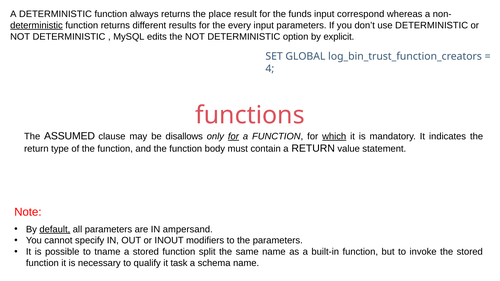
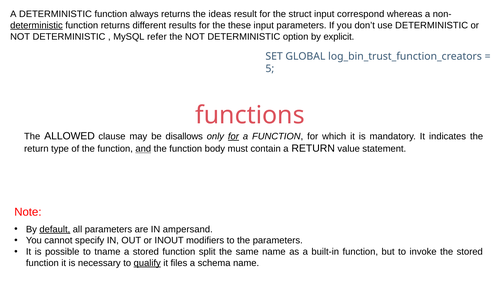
place: place -> ideas (220, 14)
funds: funds -> struct (300, 14)
every: every -> these (240, 25)
edits: edits -> refer (157, 37)
4: 4 -> 5 (270, 69)
ASSUMED: ASSUMED -> ALLOWED (70, 136)
which underline: present -> none (334, 136)
and underline: none -> present (143, 149)
qualify underline: none -> present (147, 263)
task: task -> files (179, 263)
